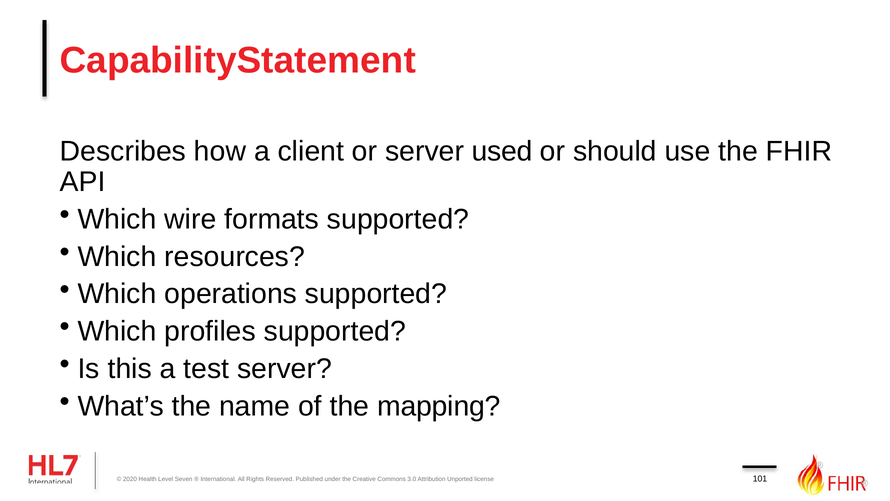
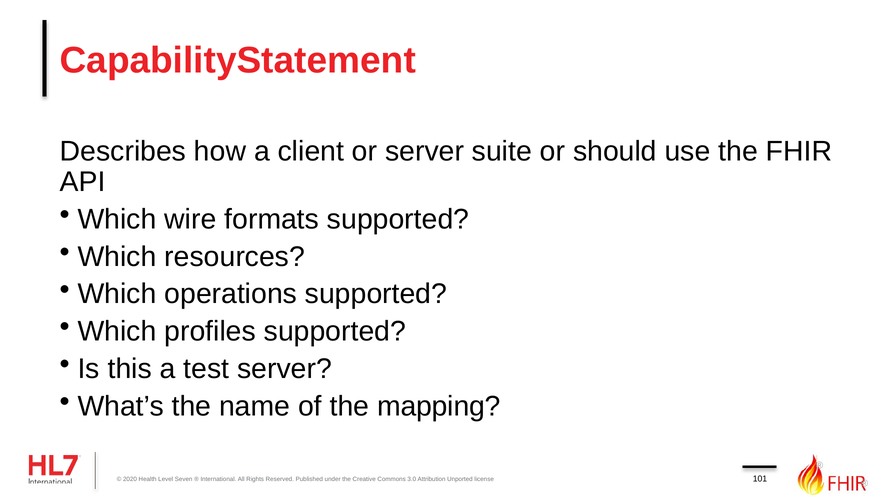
used: used -> suite (502, 151)
